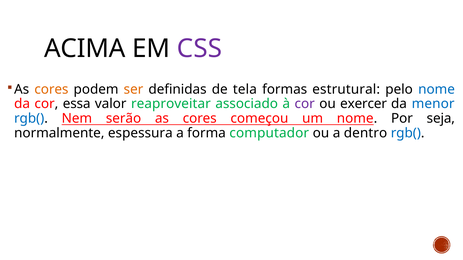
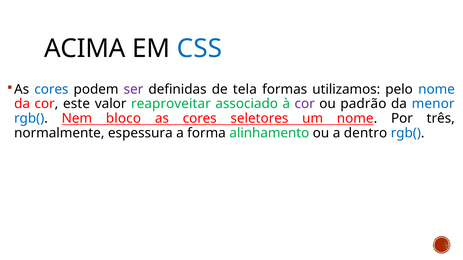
CSS colour: purple -> blue (199, 49)
cores colour: orange -> blue (51, 89)
ser colour: orange -> purple (133, 89)
estrutural: estrutural -> utilizamos (346, 89)
essa: essa -> este (77, 104)
exercer: exercer -> padrão (363, 104)
serão: serão -> bloco (123, 119)
começou: começou -> seletores (259, 119)
seja: seja -> três (441, 119)
computador: computador -> alinhamento (269, 133)
